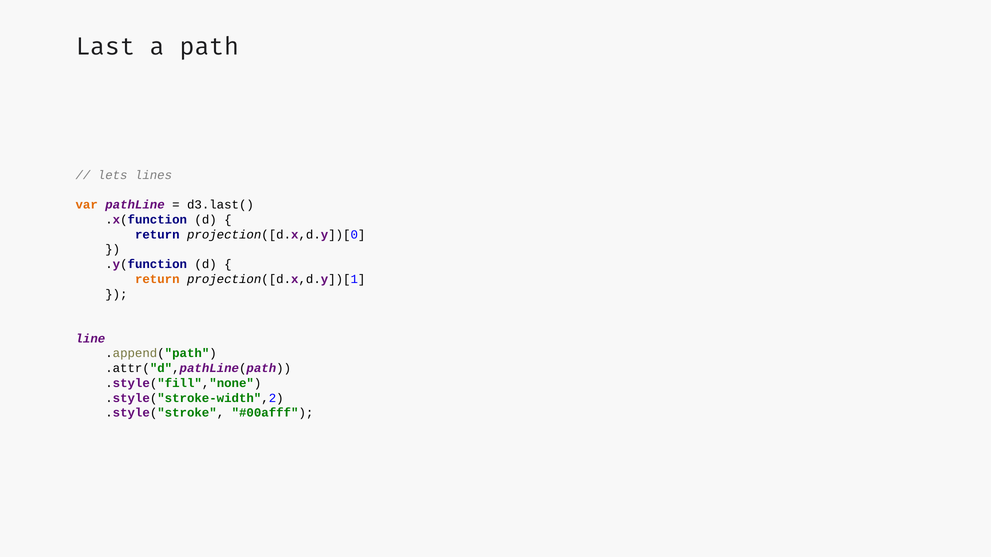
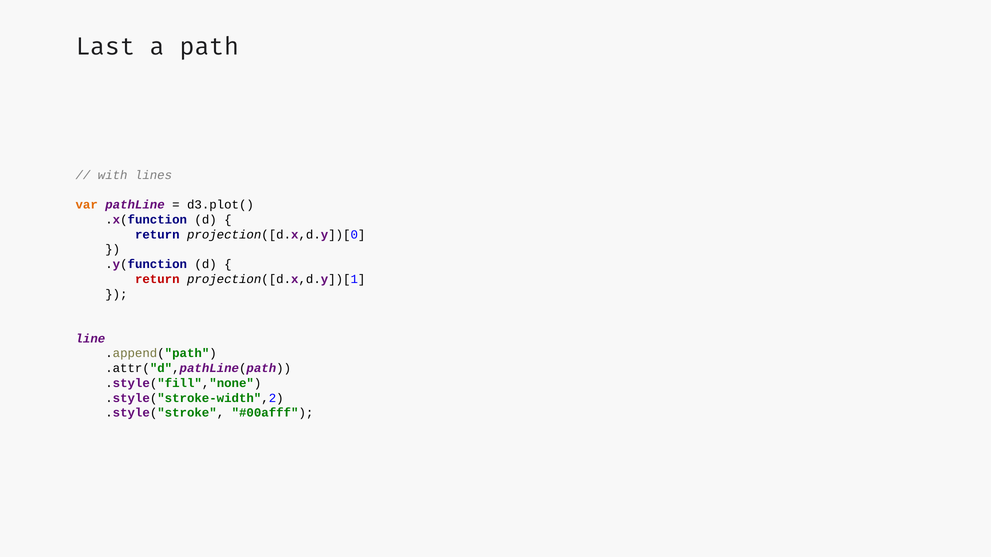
lets: lets -> with (113, 175)
d3.last(: d3.last( -> d3.plot( (220, 205)
return colour: orange -> red (157, 279)
